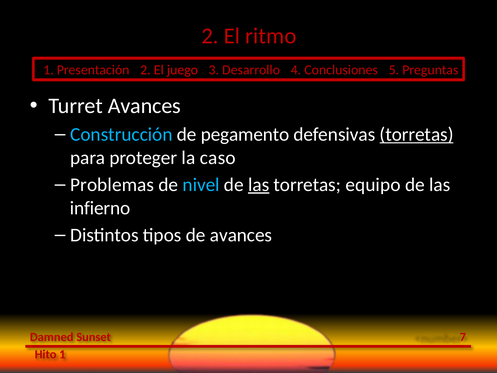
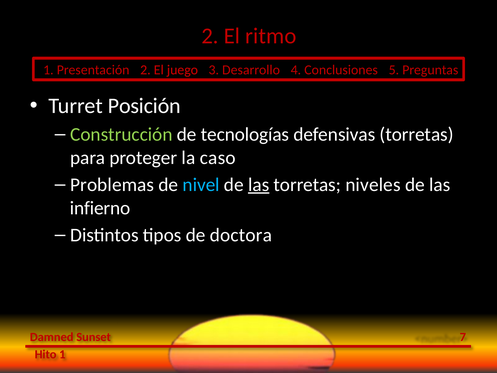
Turret Avances: Avances -> Posición (144, 106)
Construcción colour: light blue -> light green (121, 134)
pegamento: pegamento -> tecnologías (245, 134)
torretas underline: present -> none (417, 134)
equipo: equipo -> niveles (373, 185)
de avances: avances -> doctora (241, 235)
